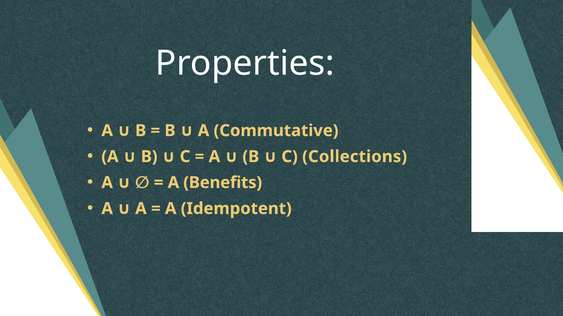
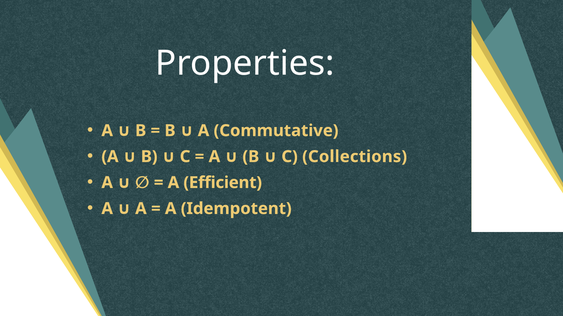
Benefits: Benefits -> Efficient (223, 183)
